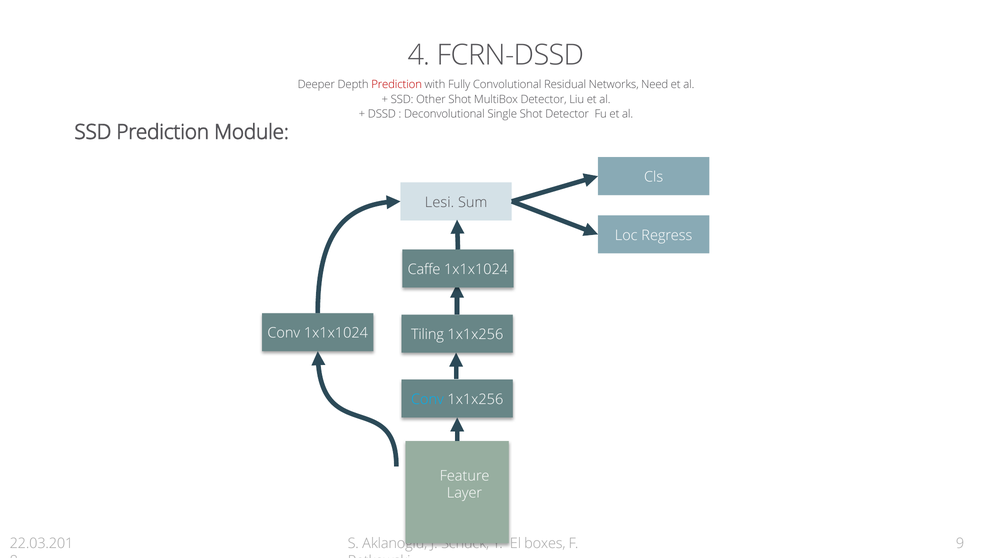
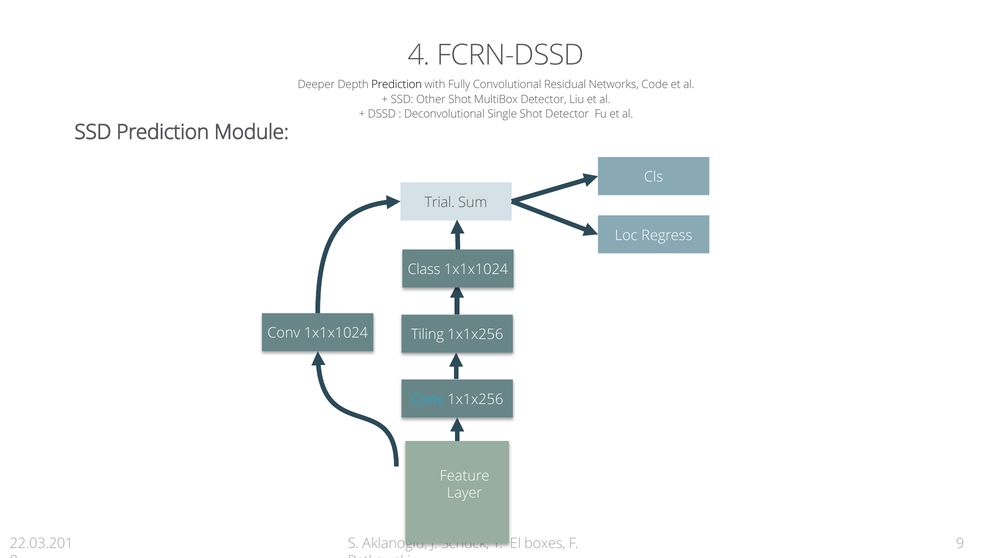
Prediction colour: red -> black (397, 85)
Need: Need -> Code (655, 85)
Lesi: Lesi -> Trial (440, 202)
Caffe: Caffe -> Class (424, 269)
